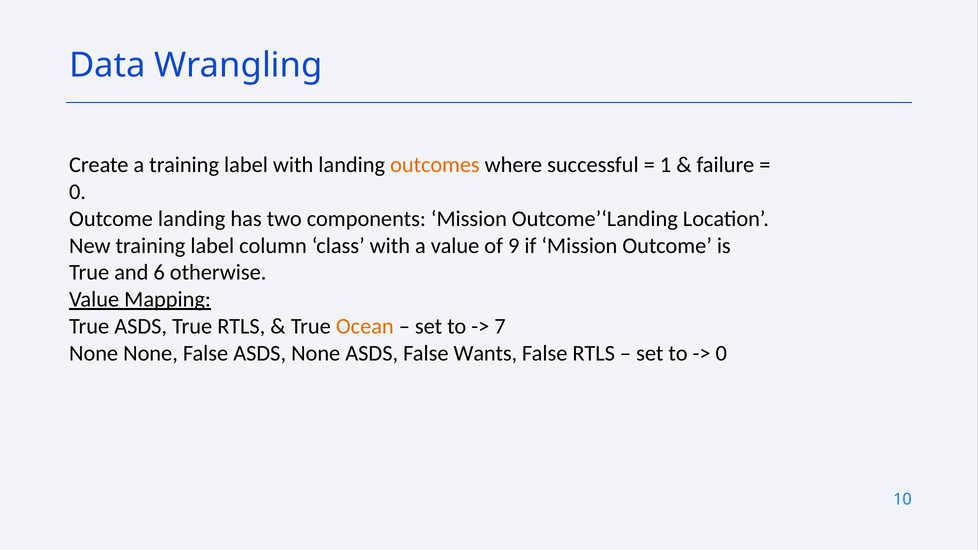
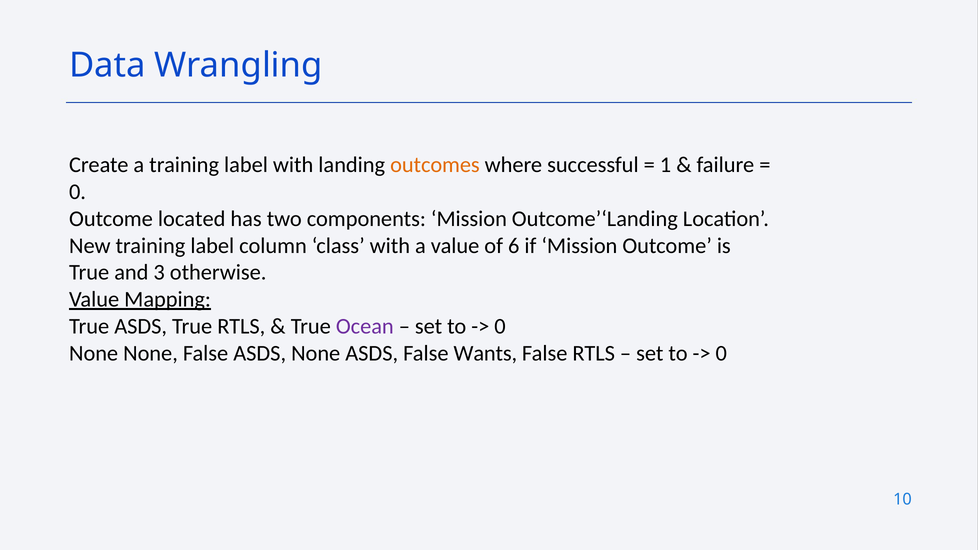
Outcome landing: landing -> located (192, 219)
9: 9 -> 6 (514, 246)
6: 6 -> 3 (159, 273)
Ocean colour: orange -> purple (365, 326)
7: 7 -> 0 (500, 326)
